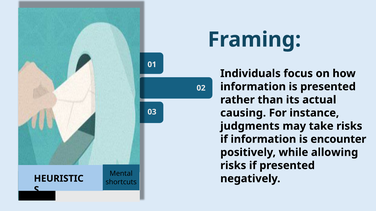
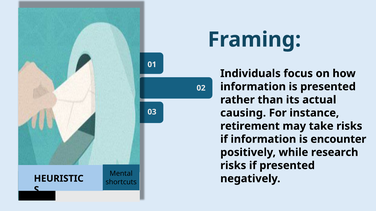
judgments: judgments -> retirement (250, 126)
allowing: allowing -> research (335, 153)
